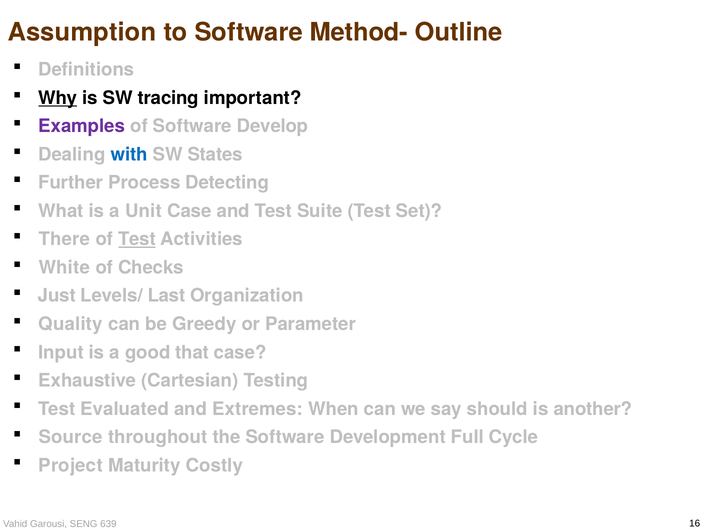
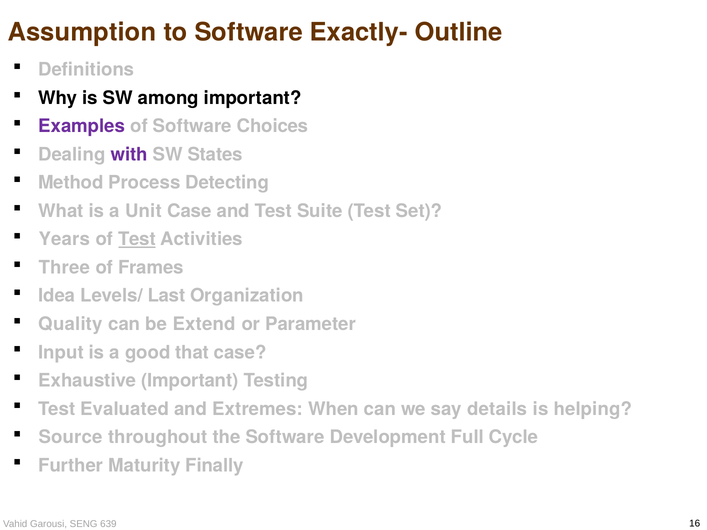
Method-: Method- -> Exactly- (359, 32)
Why underline: present -> none (58, 98)
tracing: tracing -> among (168, 98)
Develop: Develop -> Choices (273, 126)
with colour: blue -> purple (129, 155)
Further: Further -> Method (71, 183)
There: There -> Years (64, 239)
White: White -> Three (64, 268)
Checks: Checks -> Frames (151, 268)
Just: Just -> Idea (57, 296)
Greedy: Greedy -> Extend (204, 324)
Exhaustive Cartesian: Cartesian -> Important (190, 381)
should: should -> details (497, 409)
another: another -> helping (593, 409)
Project: Project -> Further (71, 466)
Costly: Costly -> Finally (214, 466)
